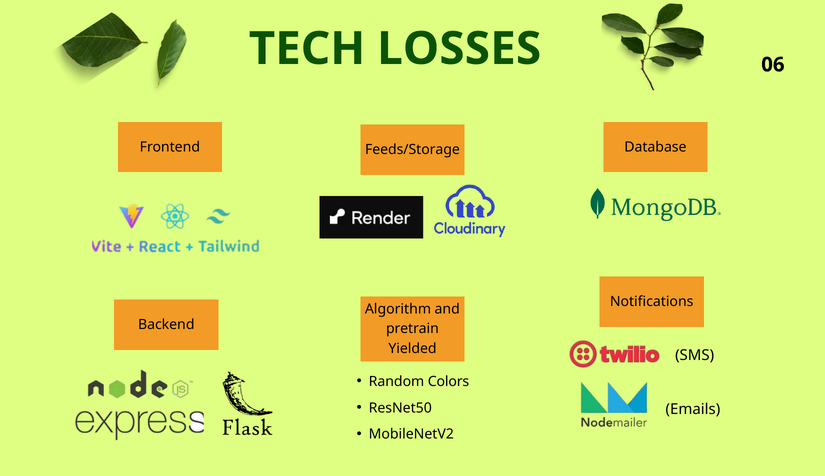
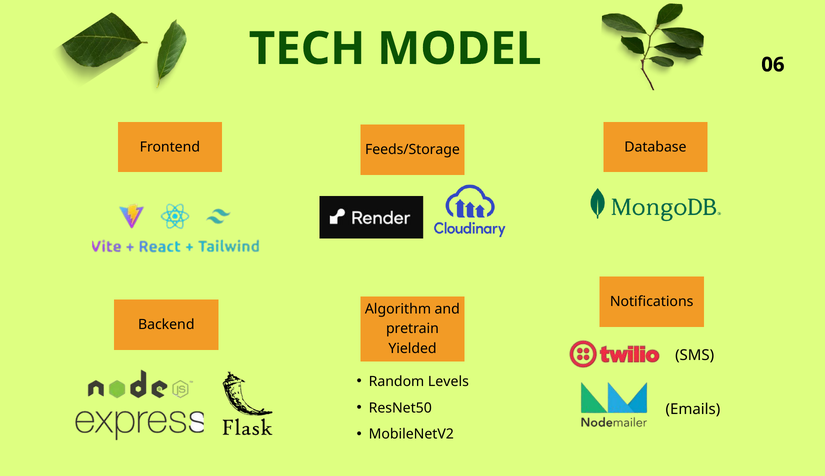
LOSSES: LOSSES -> MODEL (459, 49)
Colors: Colors -> Levels (448, 381)
